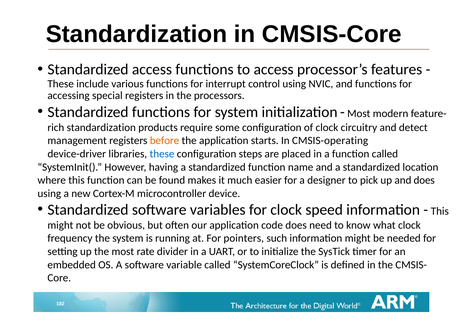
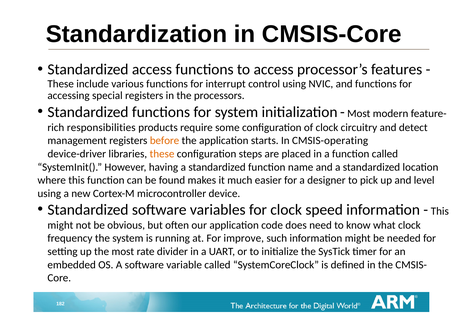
standardization: standardization -> responsibilities (101, 128)
these colour: blue -> orange (162, 154)
and does: does -> level (424, 180)
pointers: pointers -> improve (244, 238)
